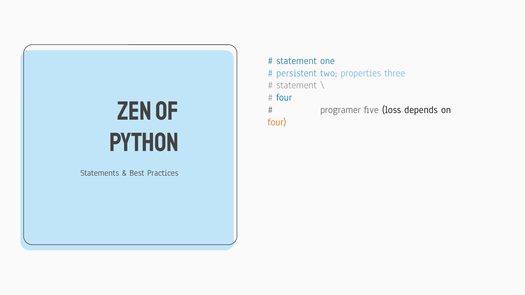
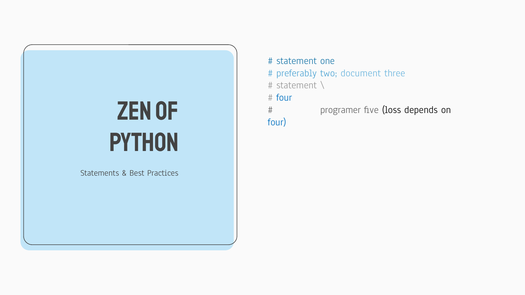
persistent: persistent -> preferably (297, 73)
properties: properties -> document (361, 73)
four colour: orange -> blue (277, 122)
